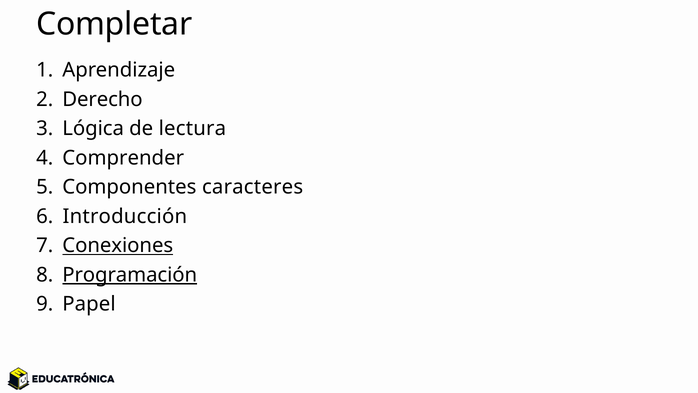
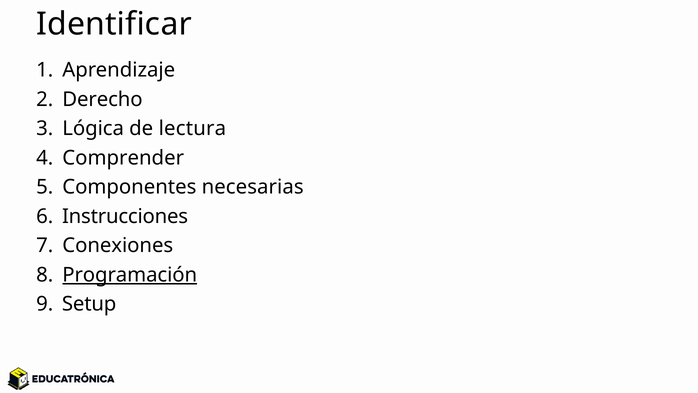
Completar: Completar -> Identificar (114, 24)
caracteres: caracteres -> necesarias (253, 187)
Introducción: Introducción -> Instrucciones (125, 216)
Conexiones underline: present -> none (118, 245)
Papel: Papel -> Setup (89, 304)
